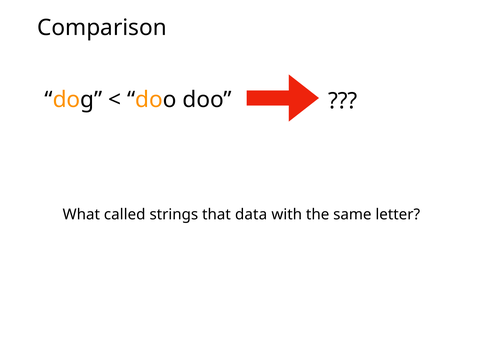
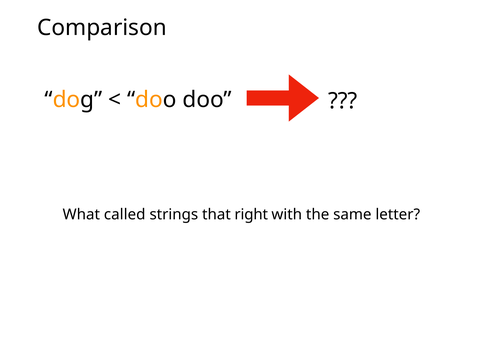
data: data -> right (251, 215)
